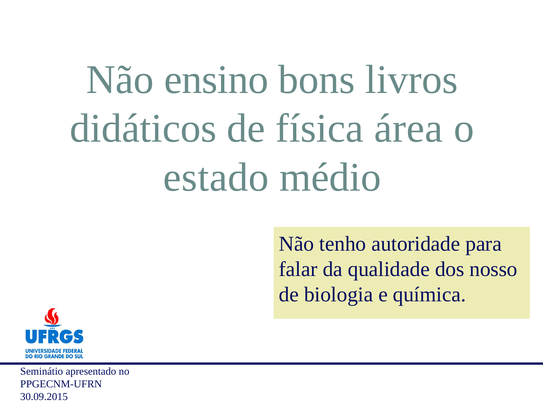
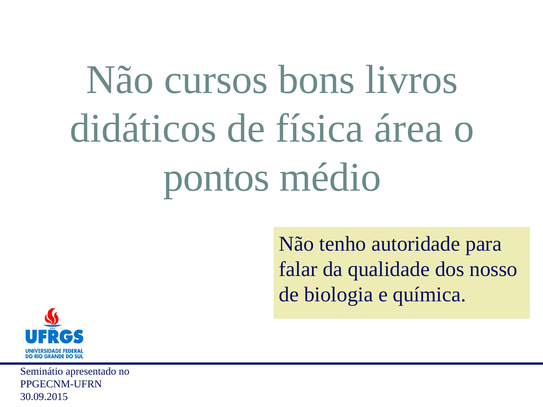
ensino: ensino -> cursos (216, 80)
estado: estado -> pontos (216, 177)
